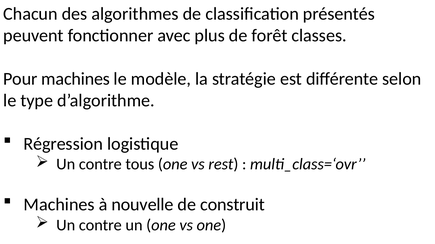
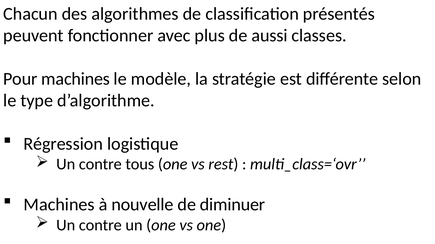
forêt: forêt -> aussi (270, 35)
construit: construit -> diminuer (233, 205)
